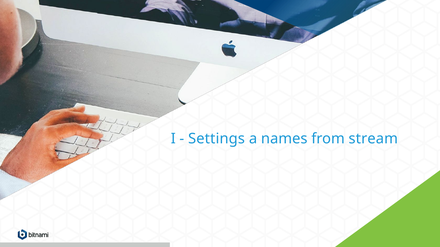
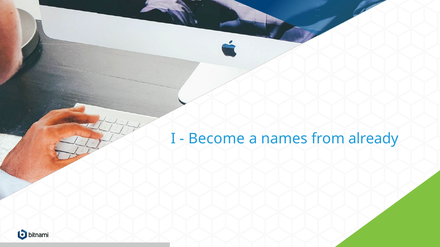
Settings: Settings -> Become (217, 139)
stream: stream -> already (373, 139)
